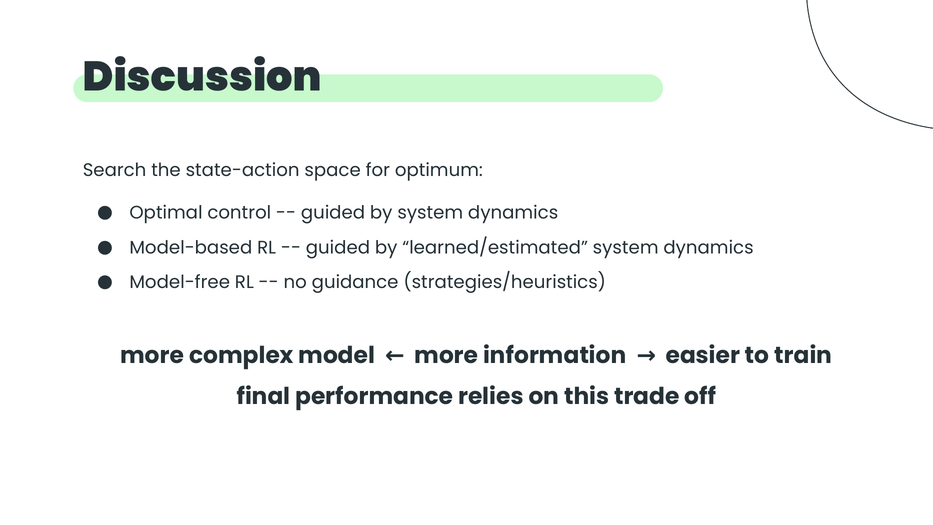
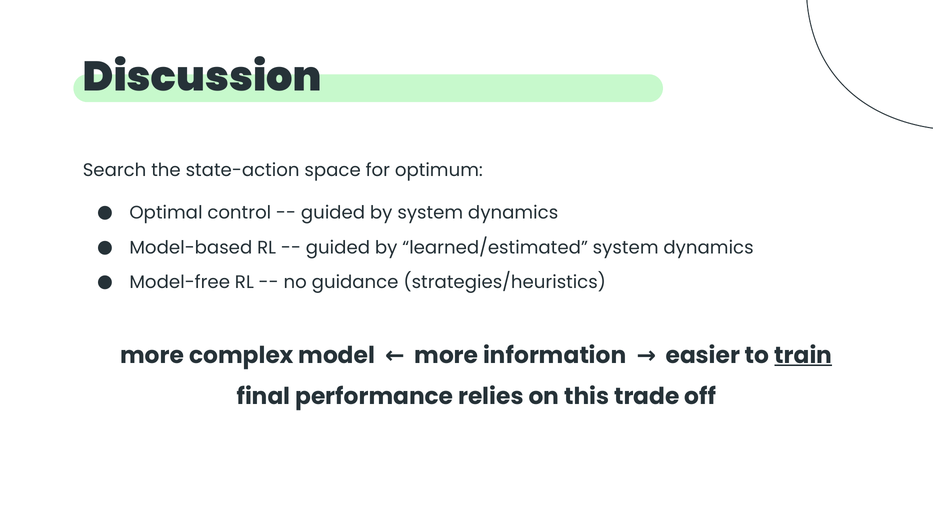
train underline: none -> present (803, 355)
